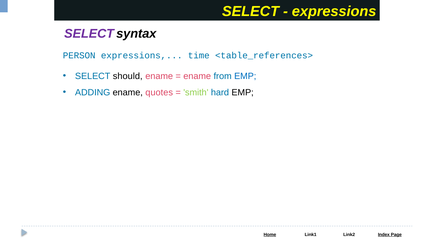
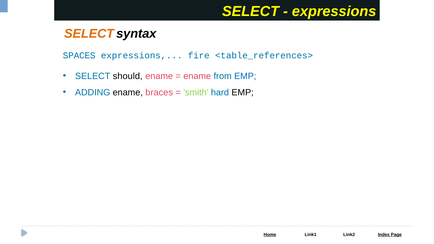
SELECT colour: purple -> orange (89, 34)
PERSON: PERSON -> SPACES (79, 56)
time: time -> fire (199, 56)
quotes: quotes -> braces (159, 92)
